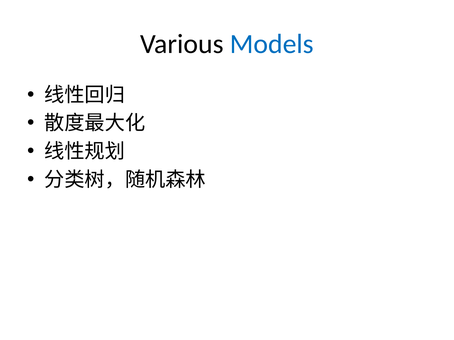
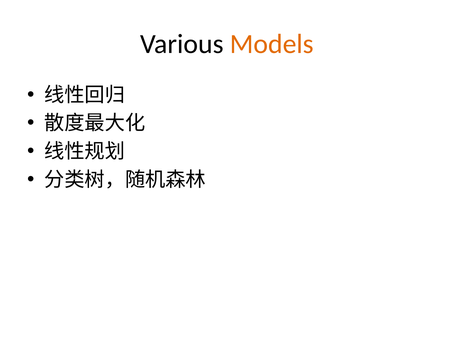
Models colour: blue -> orange (272, 44)
